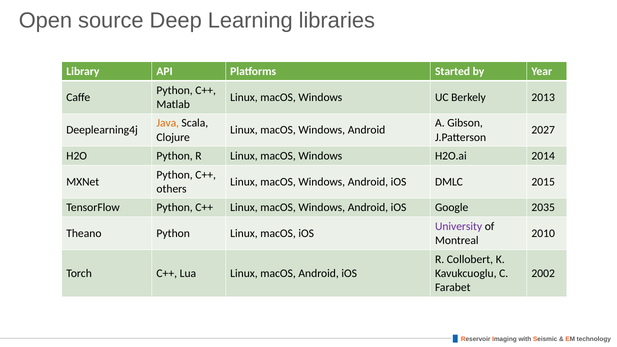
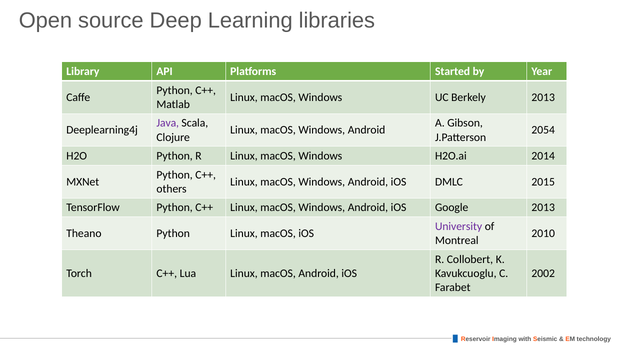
Java colour: orange -> purple (168, 123)
2027: 2027 -> 2054 (543, 130)
Google 2035: 2035 -> 2013 (543, 208)
